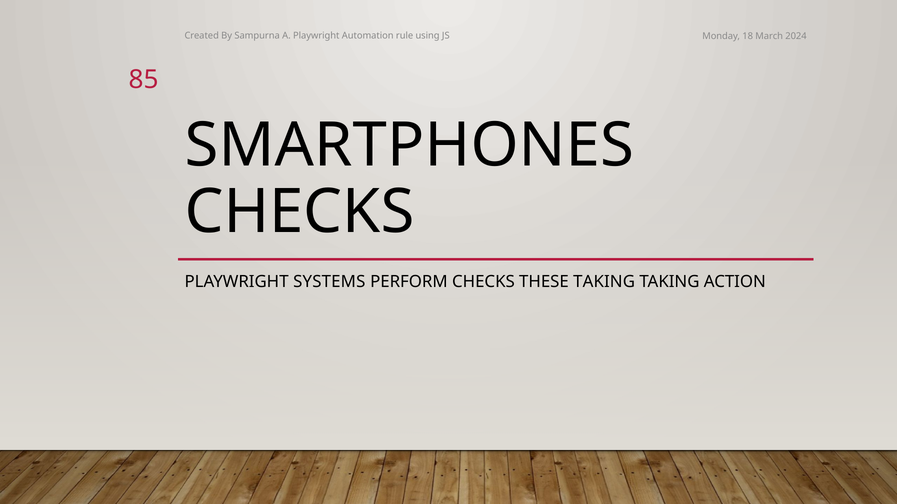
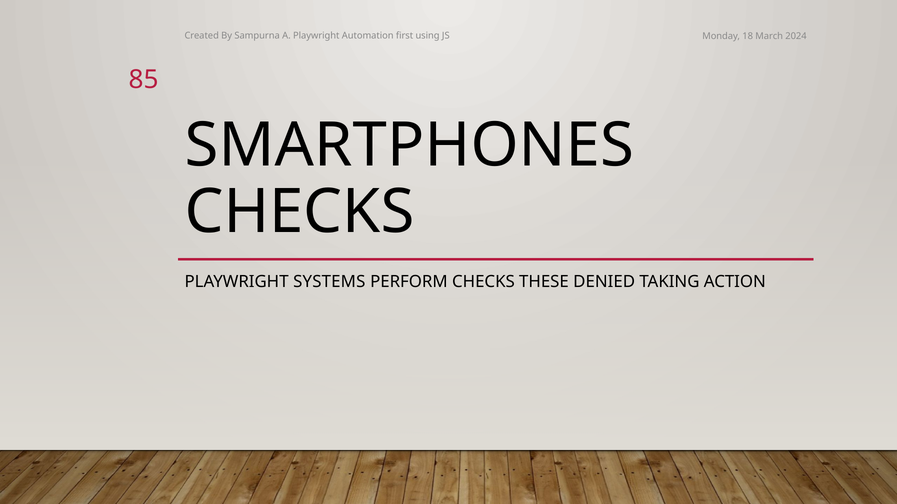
rule: rule -> first (405, 36)
THESE TAKING: TAKING -> DENIED (604, 282)
